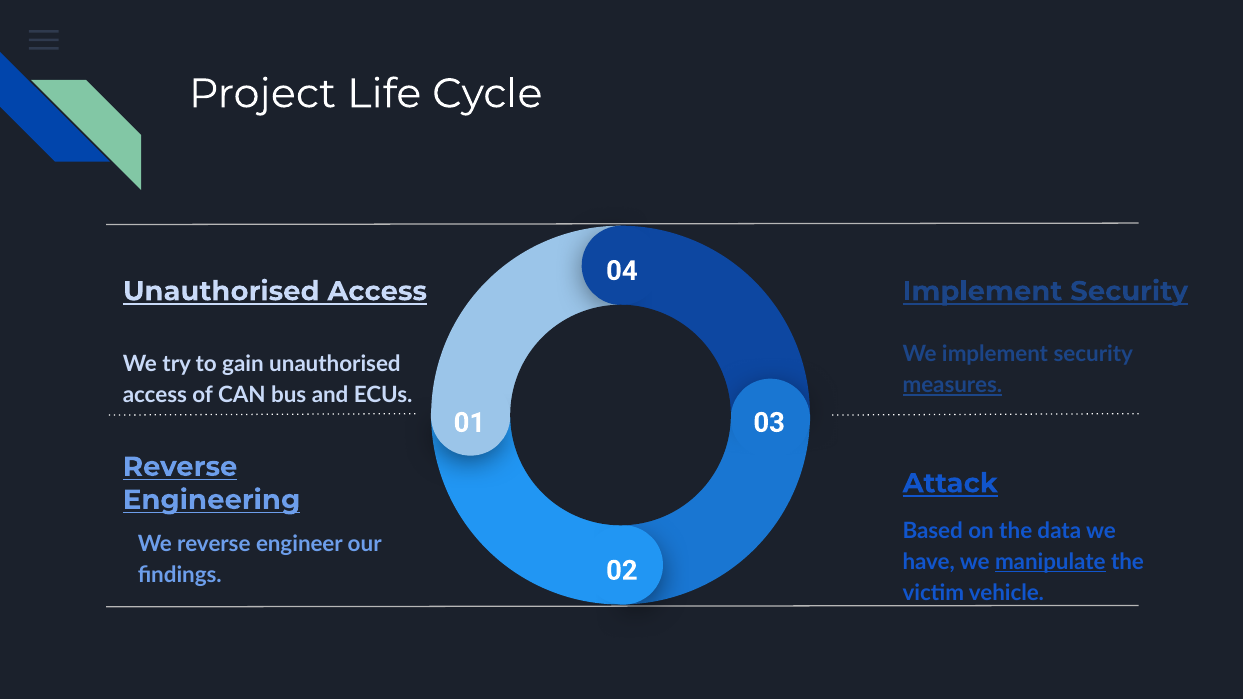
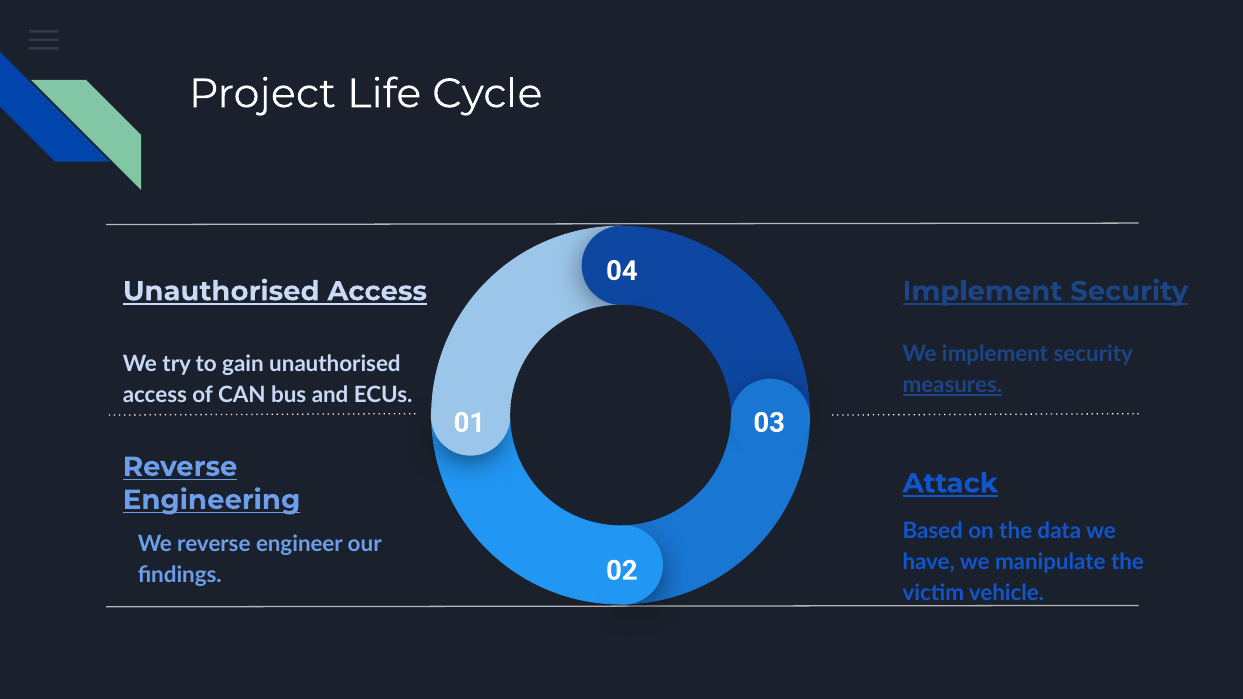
manipulate underline: present -> none (1050, 562)
